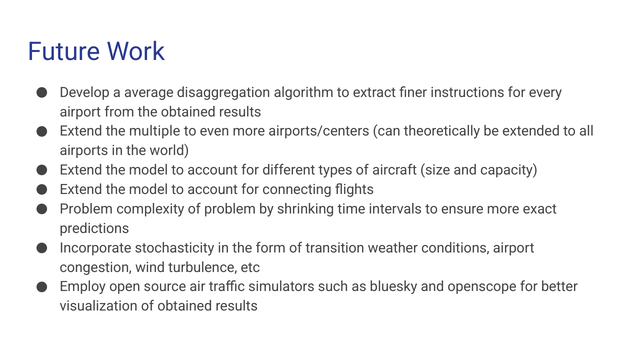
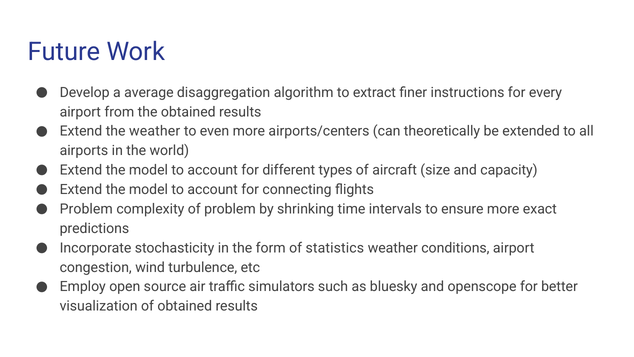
the multiple: multiple -> weather (155, 131)
transition: transition -> statistics (335, 248)
